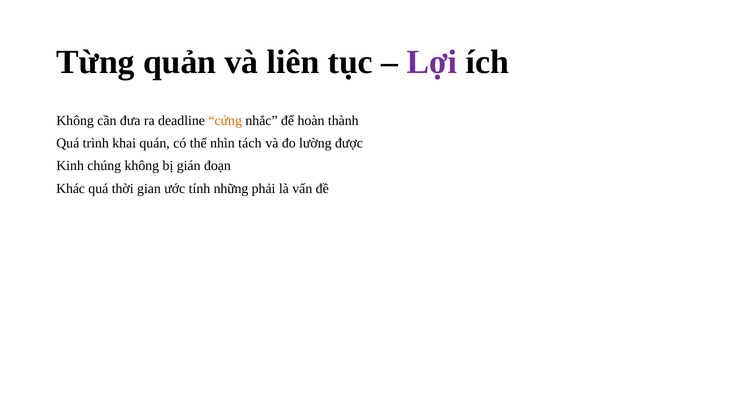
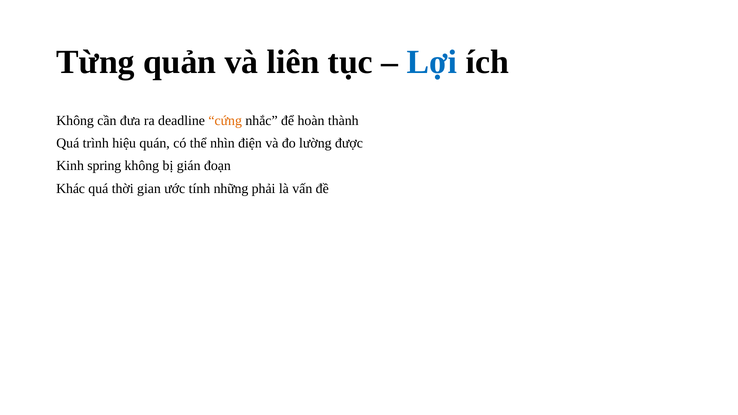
Lợi colour: purple -> blue (432, 62)
khai: khai -> hiệu (124, 143)
tách: tách -> điện (250, 143)
chúng: chúng -> spring (104, 166)
